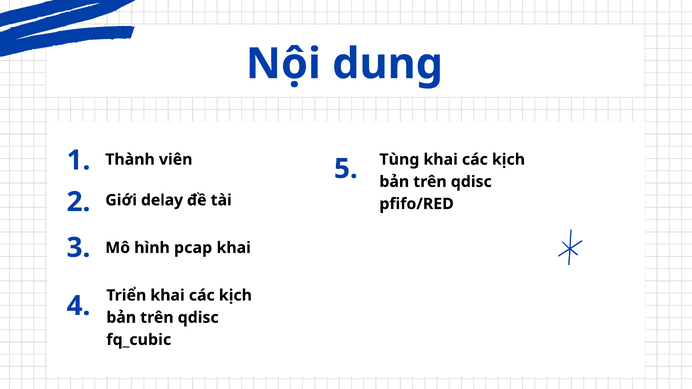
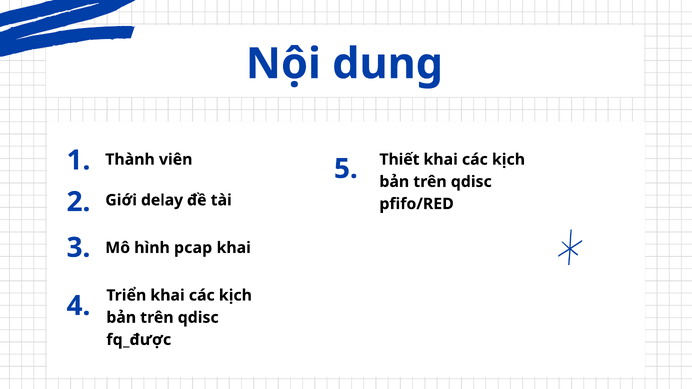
Tùng: Tùng -> Thiết (399, 160)
fq_cubic: fq_cubic -> fq_được (139, 340)
